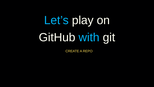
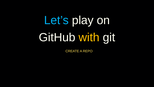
with colour: light blue -> yellow (89, 37)
